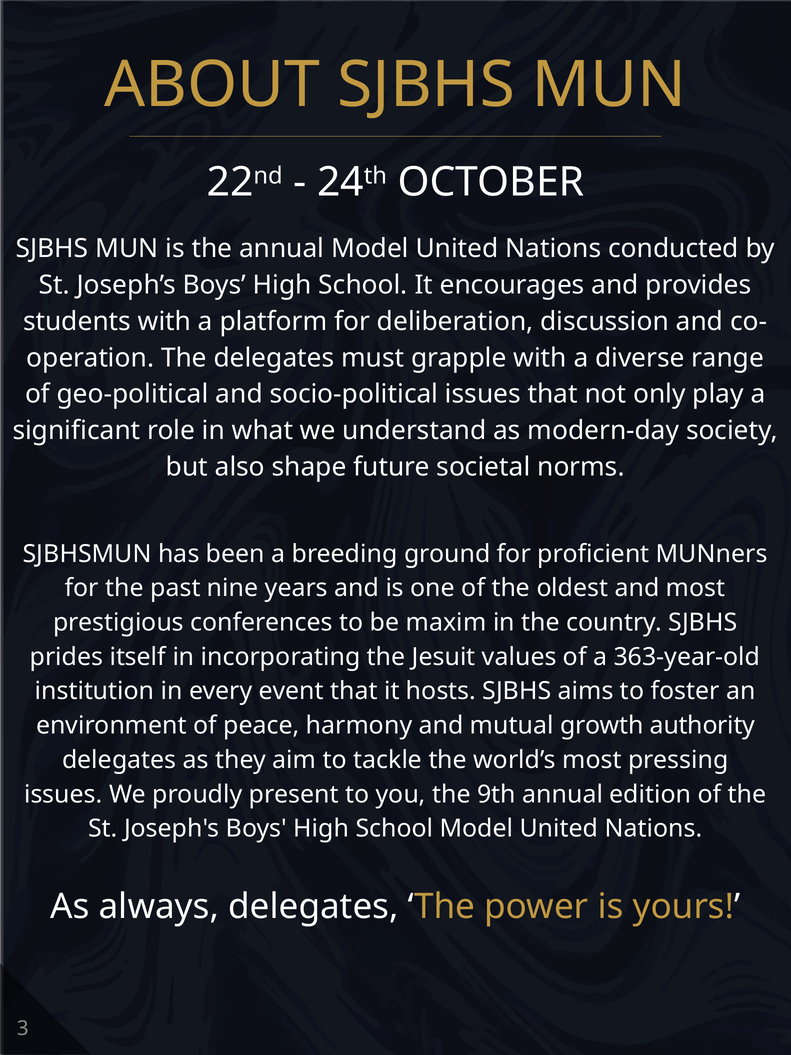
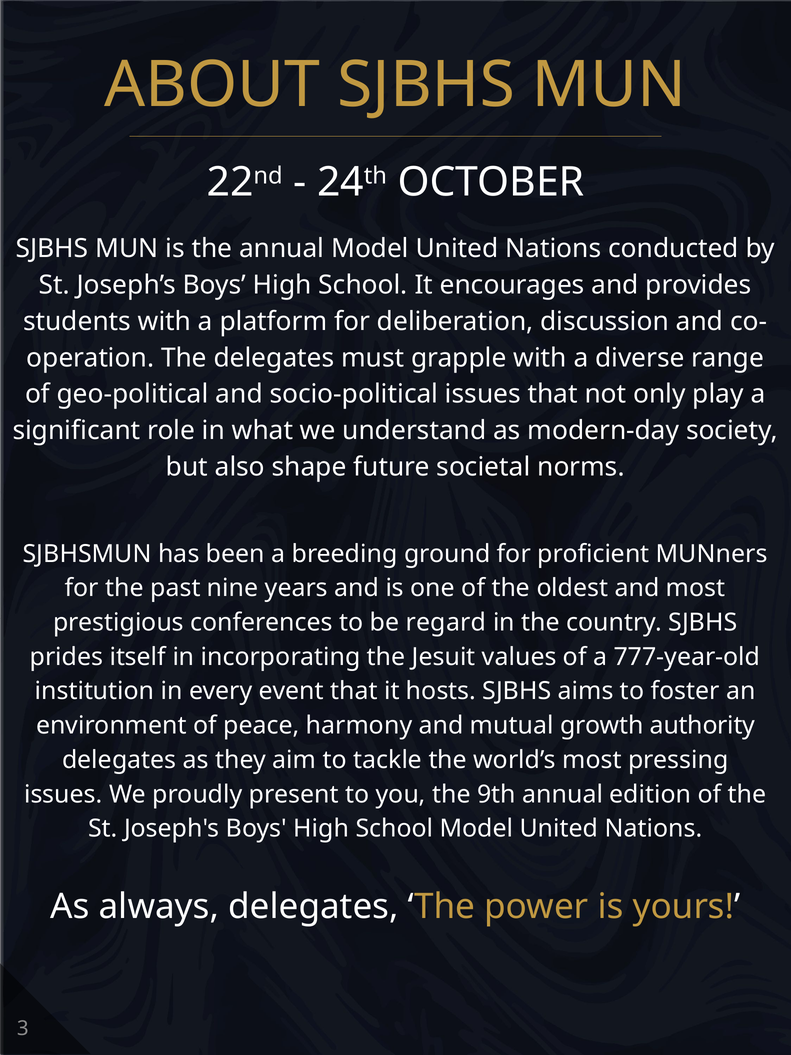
maxim: maxim -> regard (446, 622)
363-year-old: 363-year-old -> 777-year-old (687, 657)
